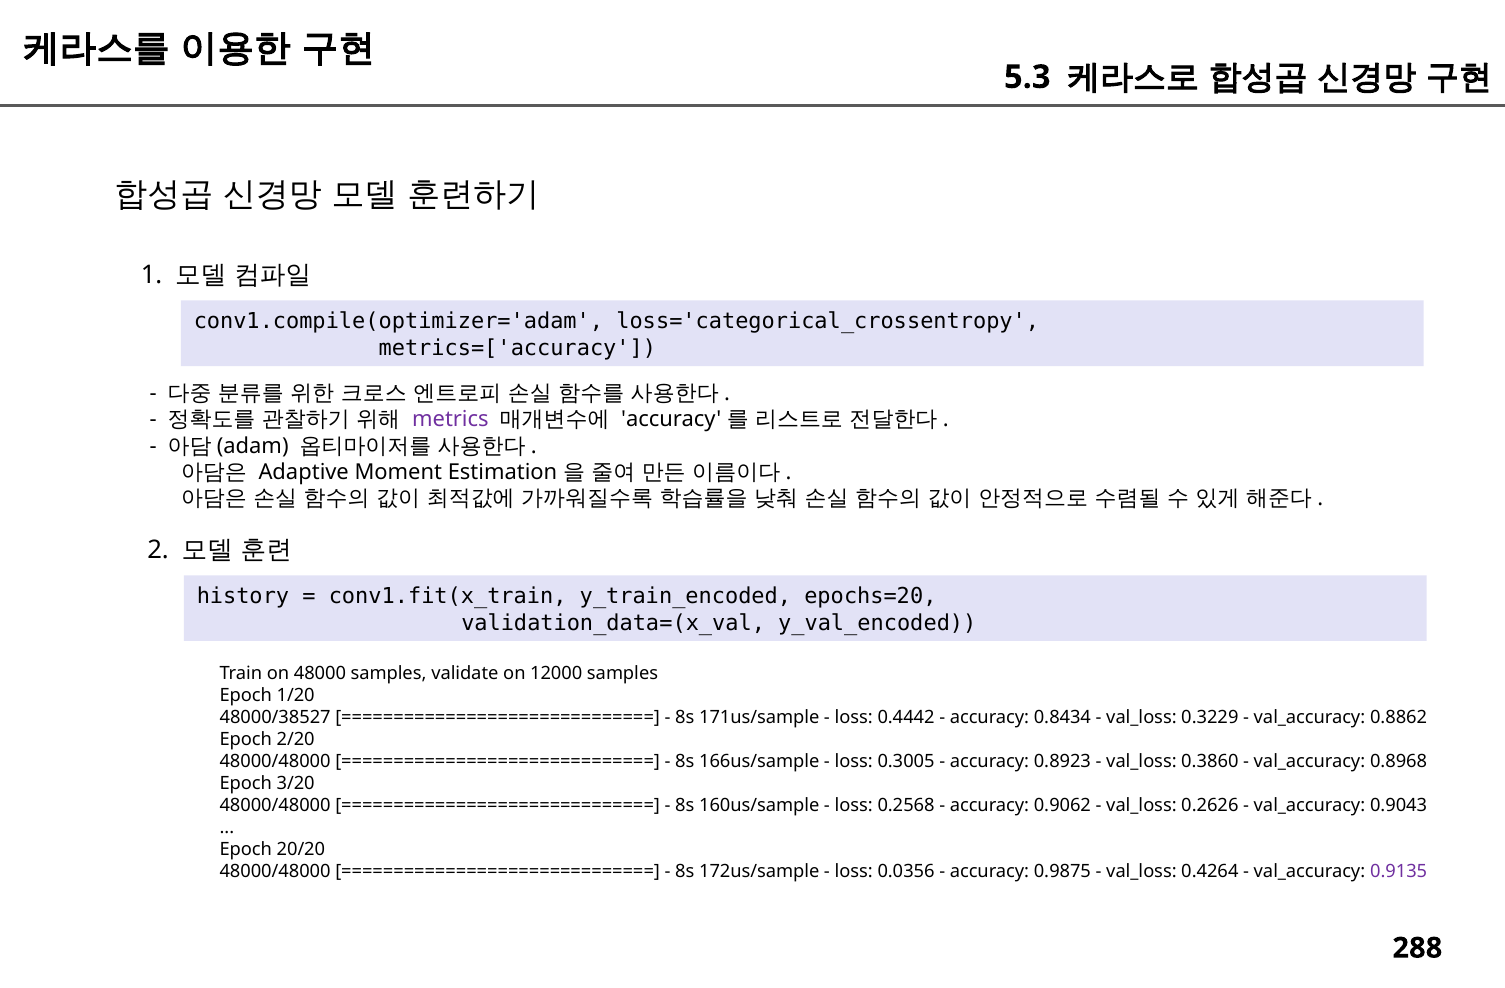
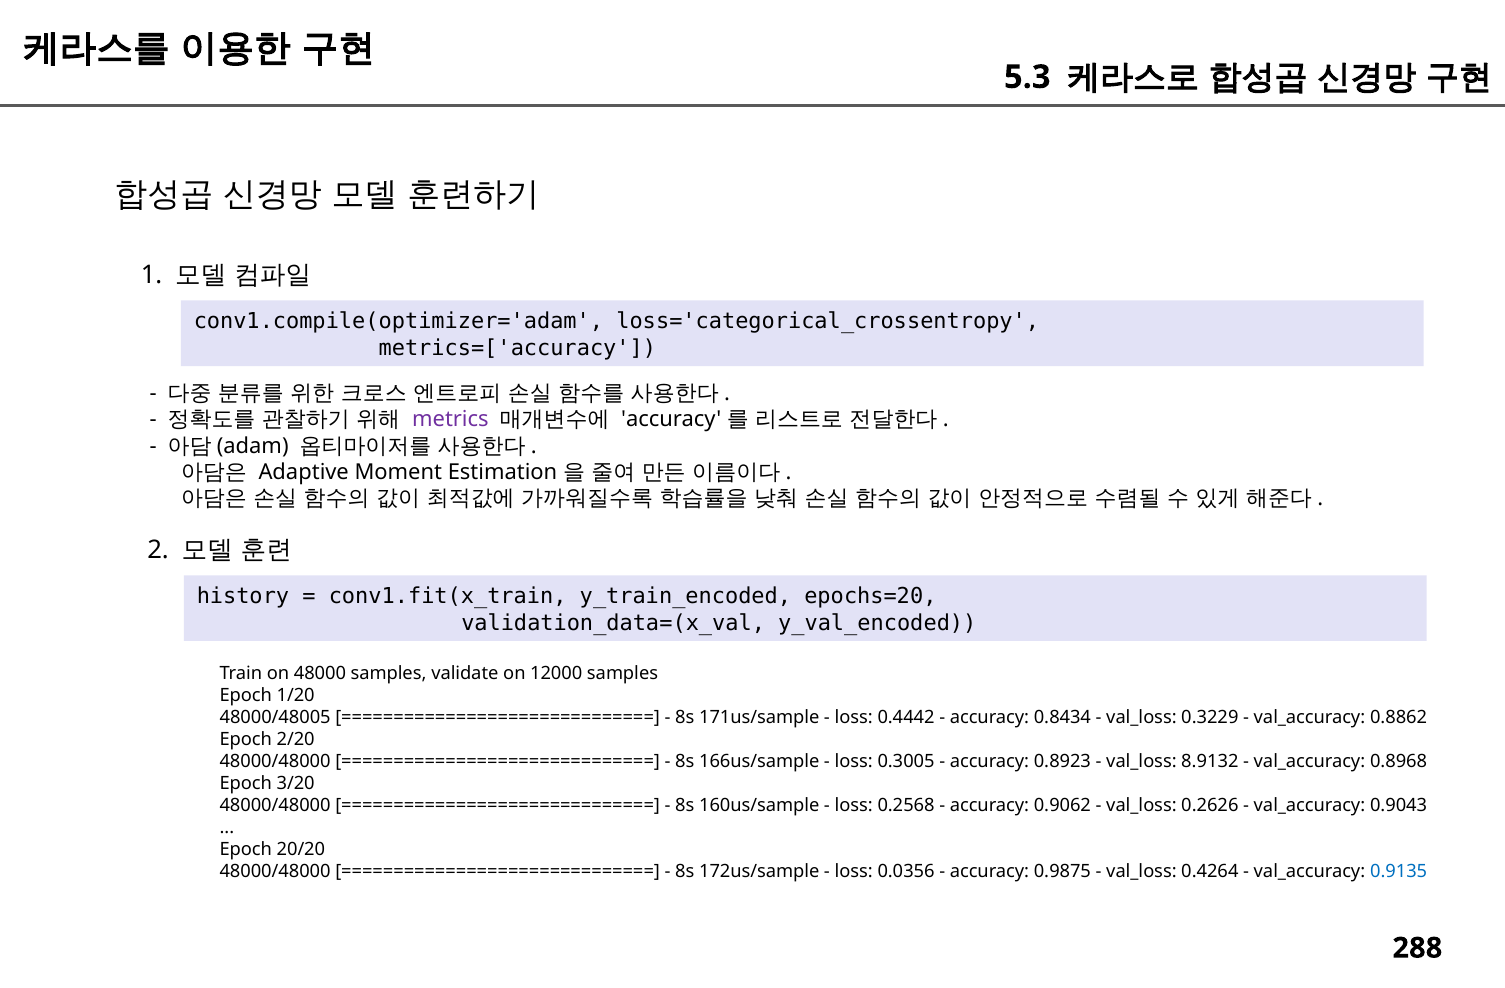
48000/38527: 48000/38527 -> 48000/48005 (275, 718)
0.3860: 0.3860 -> 8.9132 (1210, 762)
0.9135 colour: purple -> blue (1399, 872)
